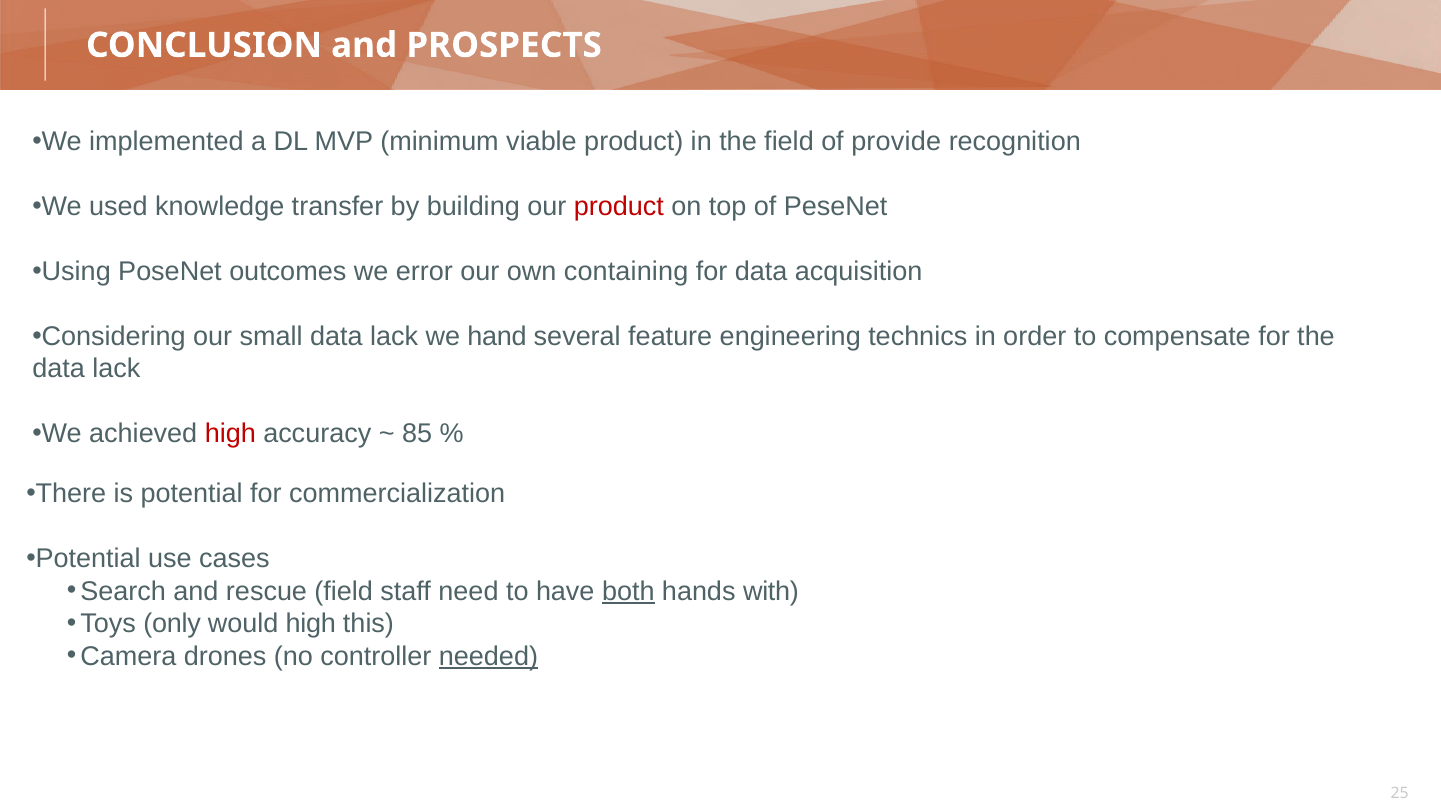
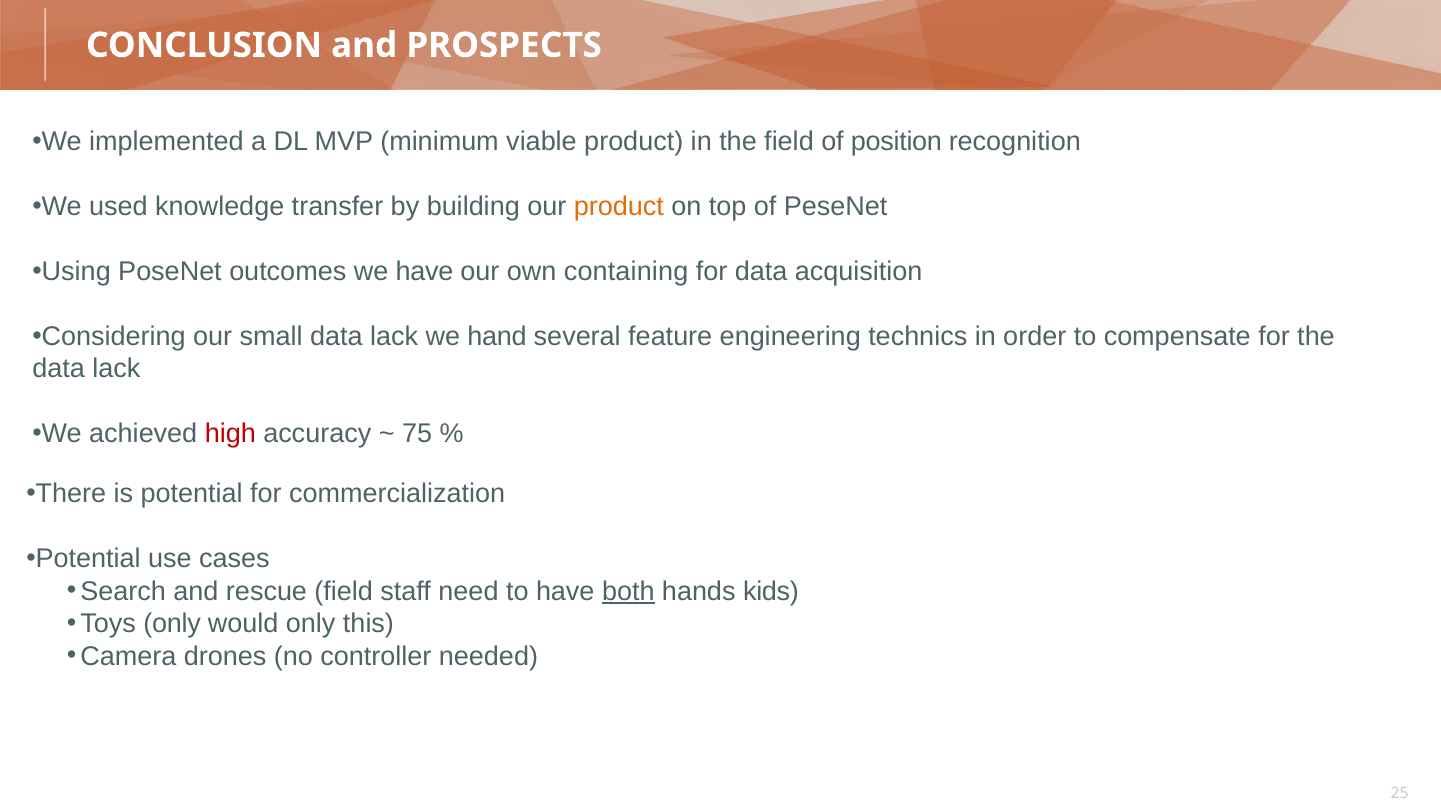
provide: provide -> position (896, 142)
product colour: red -> orange (619, 207)
we error: error -> have (424, 272)
85: 85 -> 75 (417, 434)
with: with -> kids (771, 591)
would high: high -> only (311, 623)
needed underline: present -> none (488, 656)
